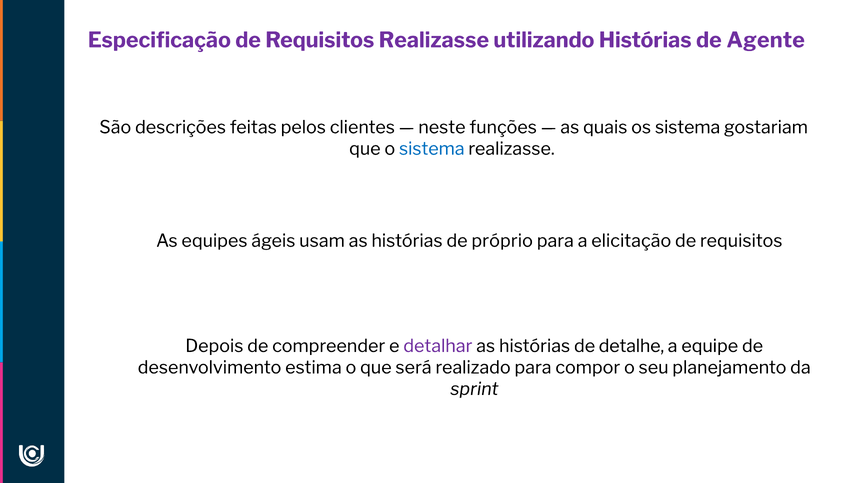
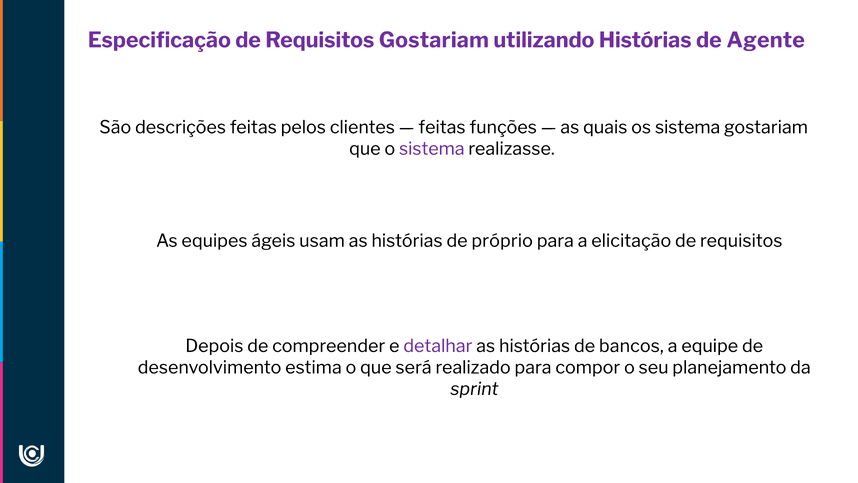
Requisitos Realizasse: Realizasse -> Gostariam (434, 40)
neste: neste -> feitas (442, 127)
sistema colour: blue -> purple (432, 149)
detalhe: detalhe -> bancos (631, 346)
